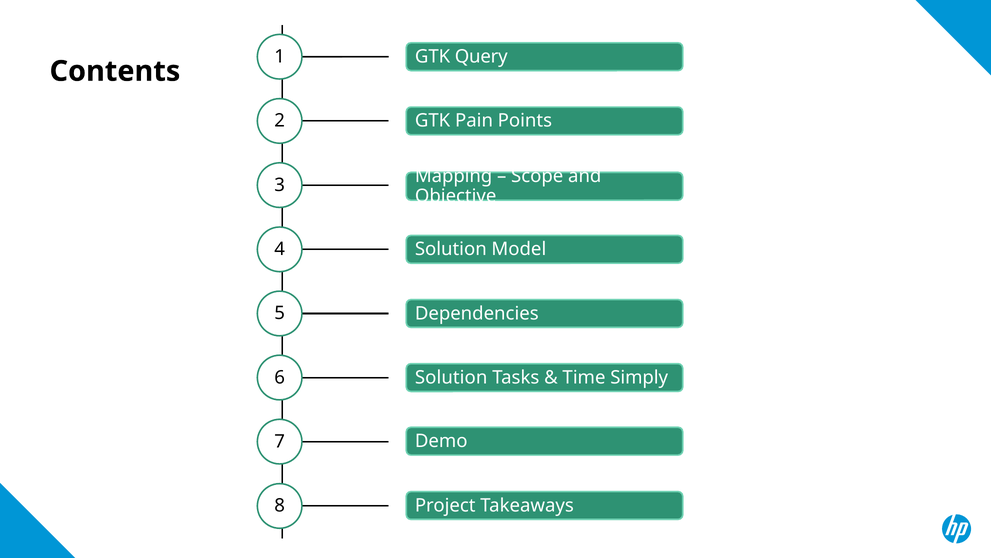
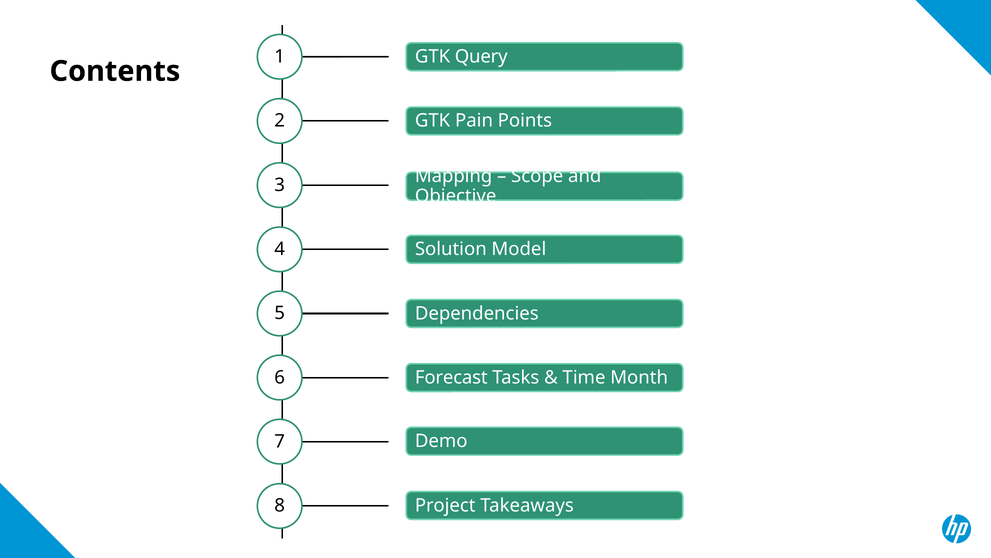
Solution: Solution -> Forecast (451, 377)
Simply: Simply -> Month (639, 377)
